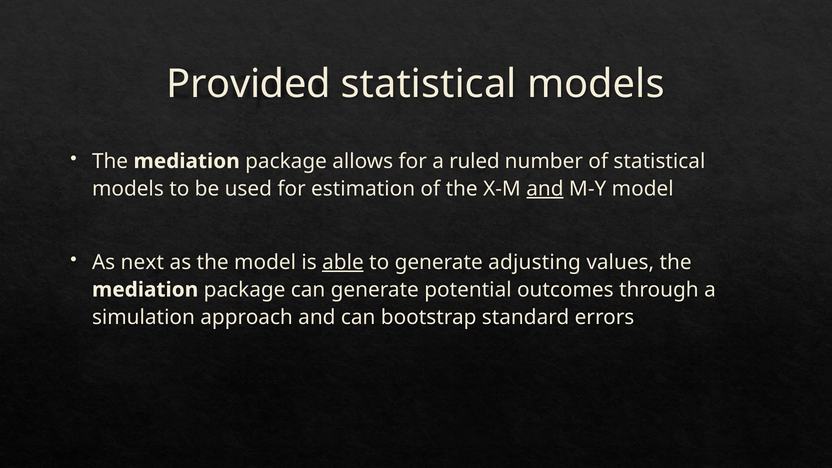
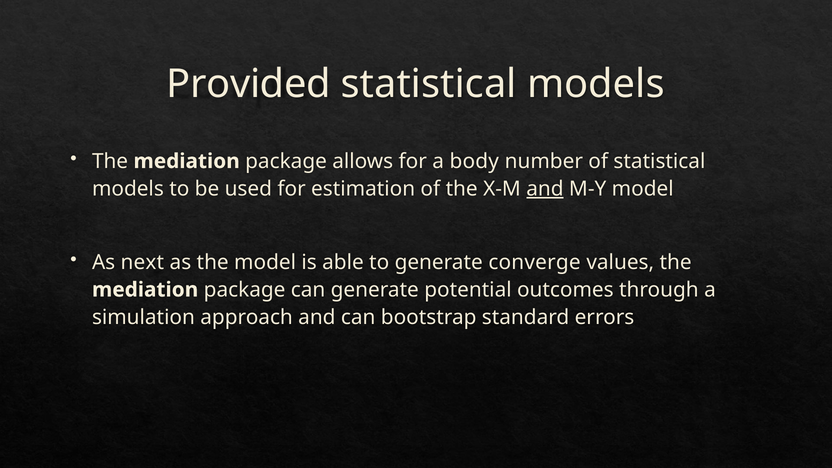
ruled: ruled -> body (474, 161)
able underline: present -> none (343, 262)
adjusting: adjusting -> converge (535, 262)
